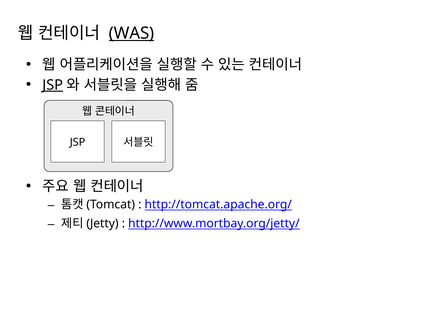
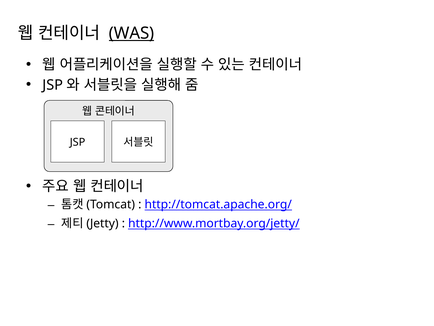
JSP underline: present -> none (53, 85)
